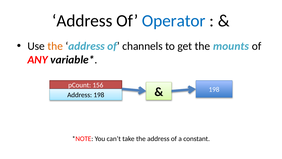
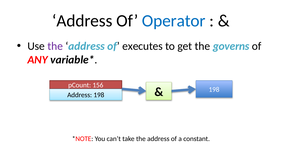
the colour: orange -> purple (55, 46)
channels: channels -> executes (143, 46)
mounts: mounts -> governs (231, 46)
